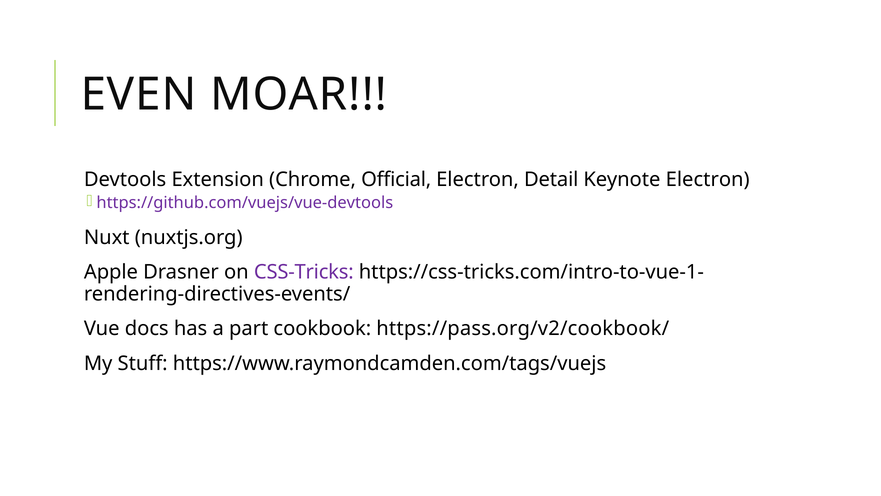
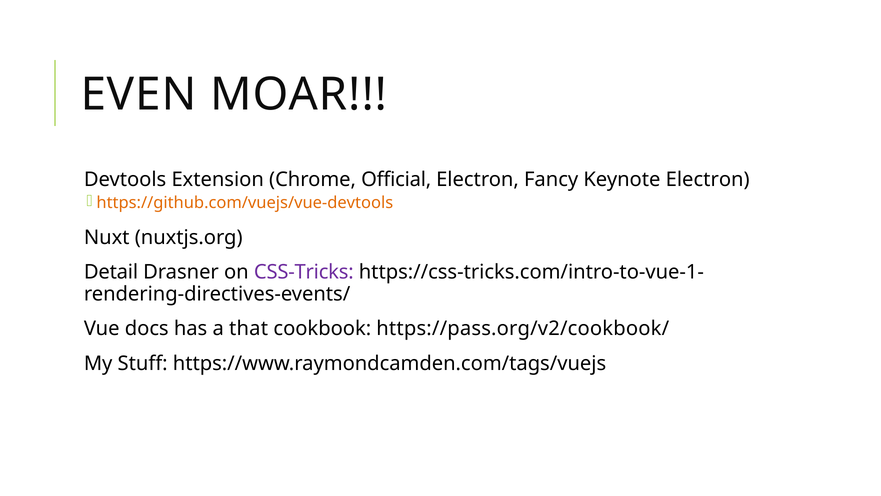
Detail: Detail -> Fancy (551, 179)
https://github.com/vuejs/vue-devtools colour: purple -> orange (245, 203)
Apple: Apple -> Detail (111, 272)
part: part -> that (249, 328)
